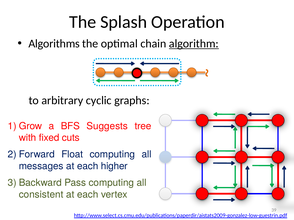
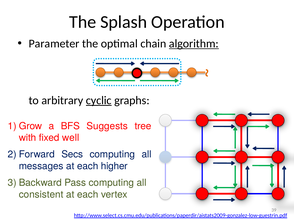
Algorithms: Algorithms -> Parameter (54, 44)
cyclic underline: none -> present (99, 101)
cuts: cuts -> well (71, 138)
Float: Float -> Secs (72, 155)
